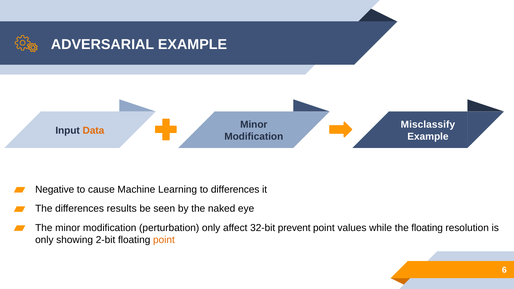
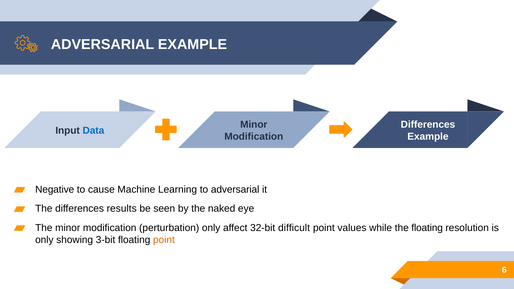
Misclassify: Misclassify -> Differences (428, 124)
Data colour: orange -> blue (93, 130)
to differences: differences -> adversarial (235, 190)
prevent: prevent -> difficult (294, 228)
2-bit: 2-bit -> 3-bit (106, 240)
